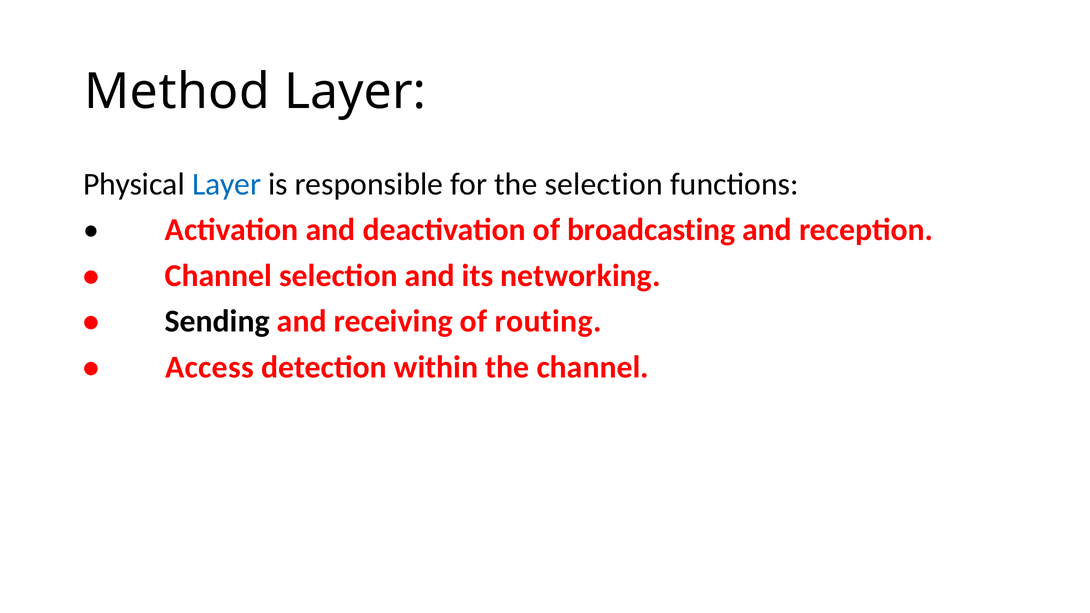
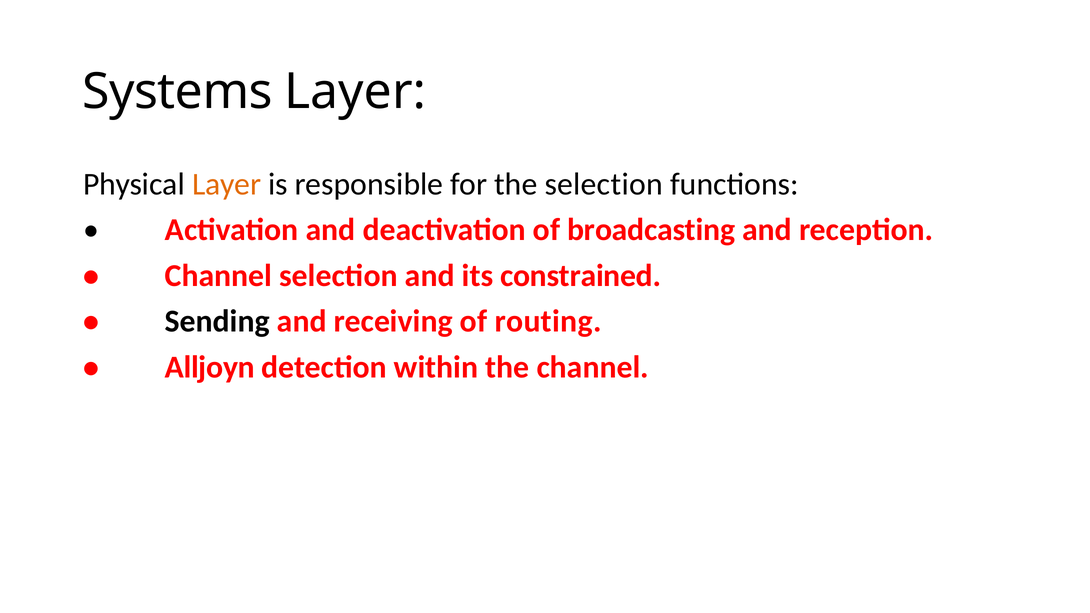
Method: Method -> Systems (177, 92)
Layer colour: blue -> orange (227, 184)
networking: networking -> constrained (581, 276)
Access: Access -> Alljoyn (210, 367)
